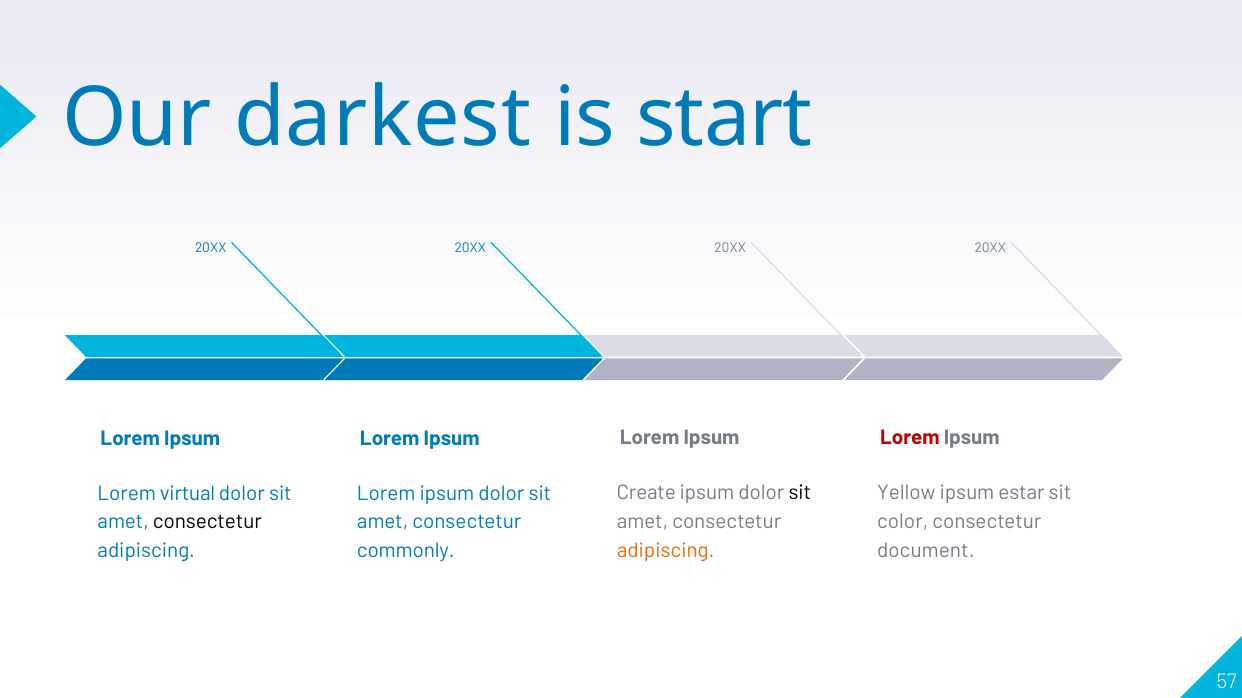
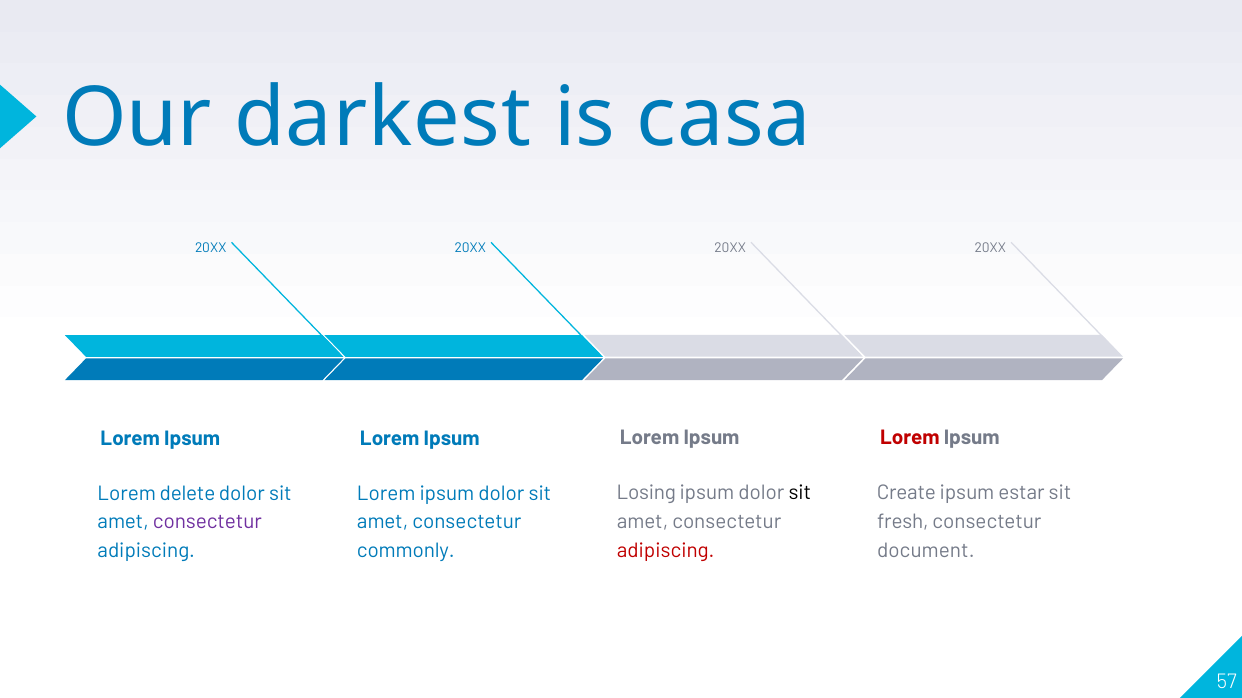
start: start -> casa (724, 118)
virtual: virtual -> delete (188, 494)
Create: Create -> Losing (646, 494)
Yellow: Yellow -> Create (906, 494)
color: color -> fresh (903, 522)
consectetur colour: black -> purple (207, 522)
adipiscing colour: orange -> red (666, 551)
